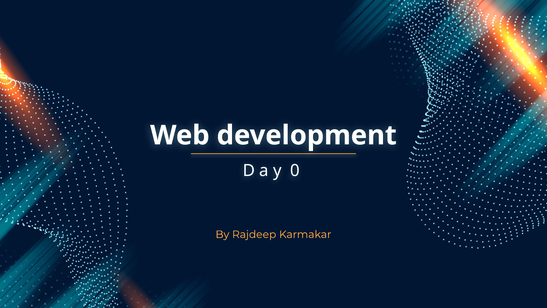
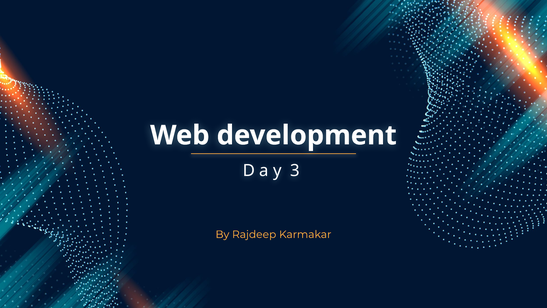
0: 0 -> 3 (295, 170)
